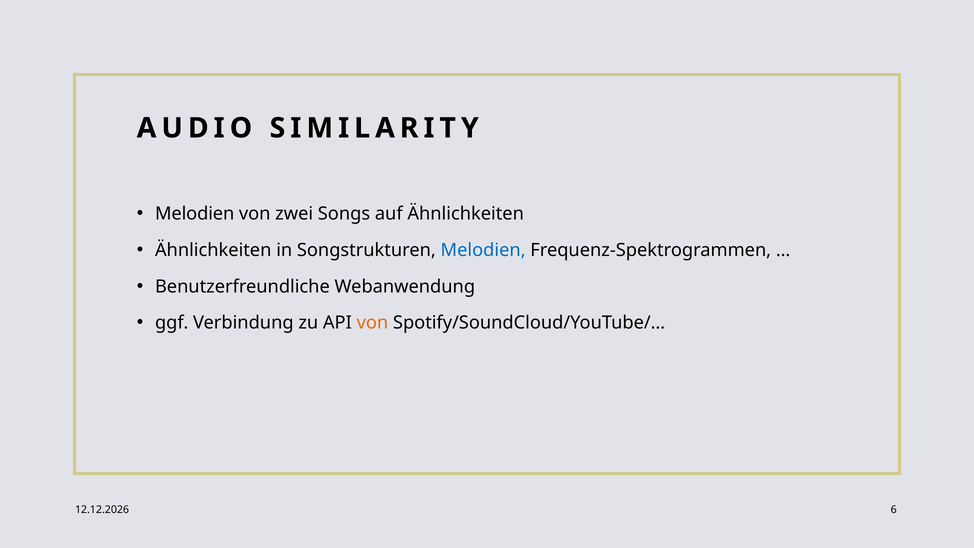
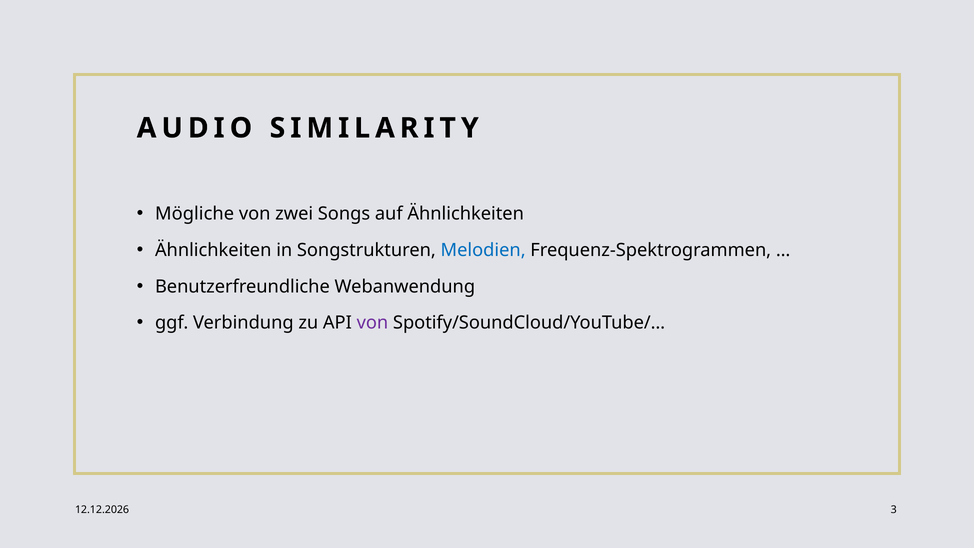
Melodien: Melodien -> Mögliche (195, 214)
von colour: orange -> purple (372, 323)
6: 6 -> 3 (894, 510)
